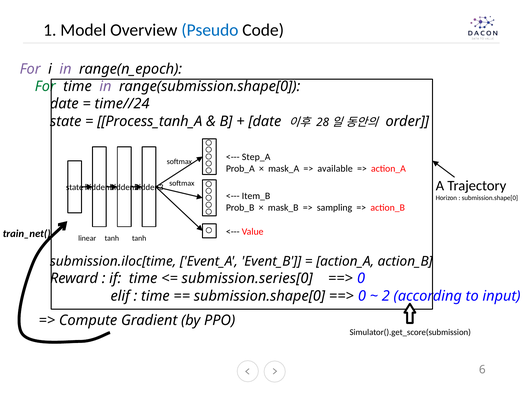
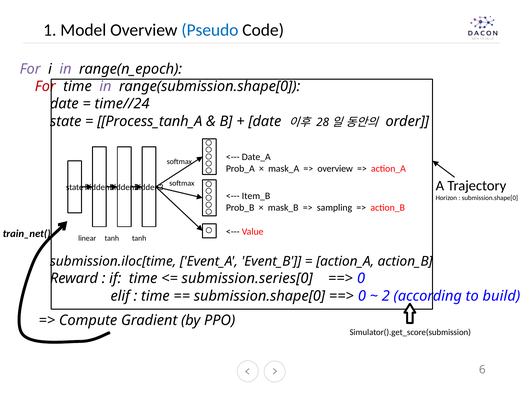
For colour: green -> red (45, 86)
Step_A: Step_A -> Date_A (256, 157)
available: available -> overview (335, 169)
input: input -> build (501, 296)
